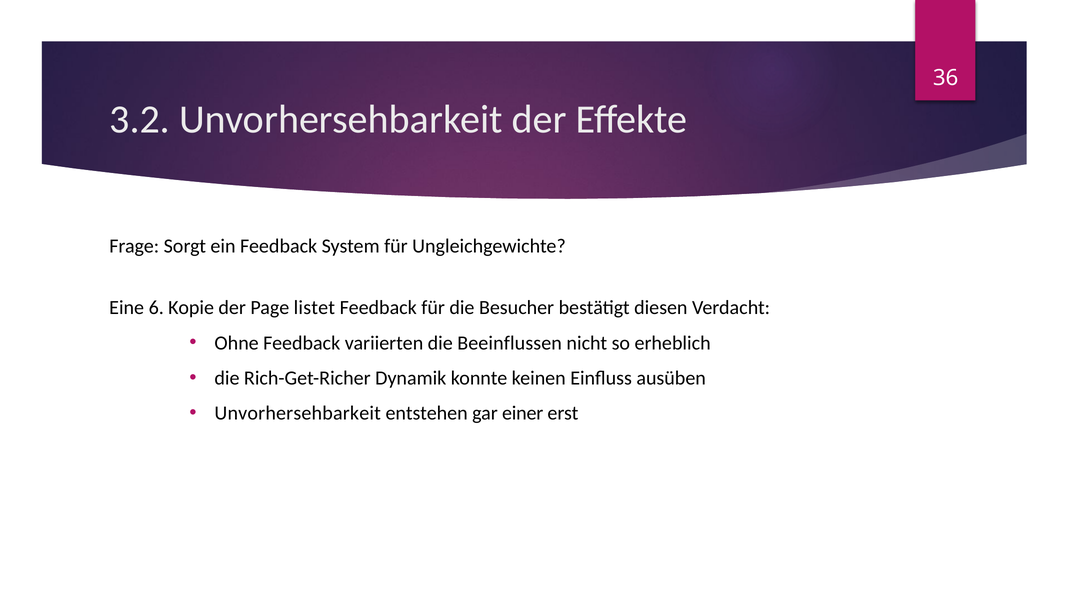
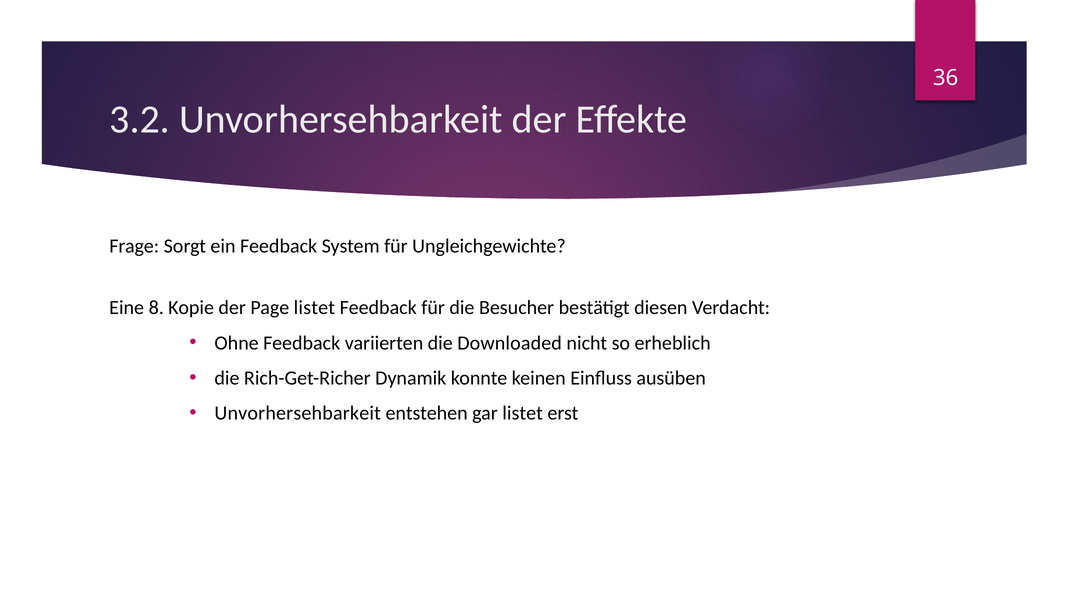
6: 6 -> 8 (156, 307)
Beeinflussen: Beeinflussen -> Downloaded (510, 342)
gar einer: einer -> listet (523, 413)
